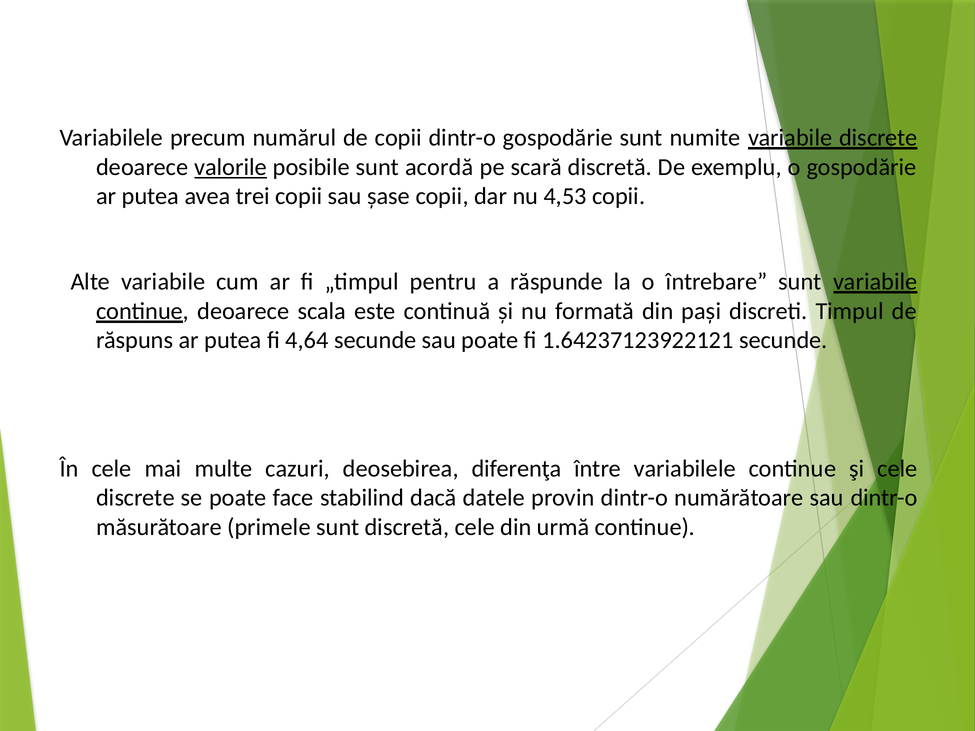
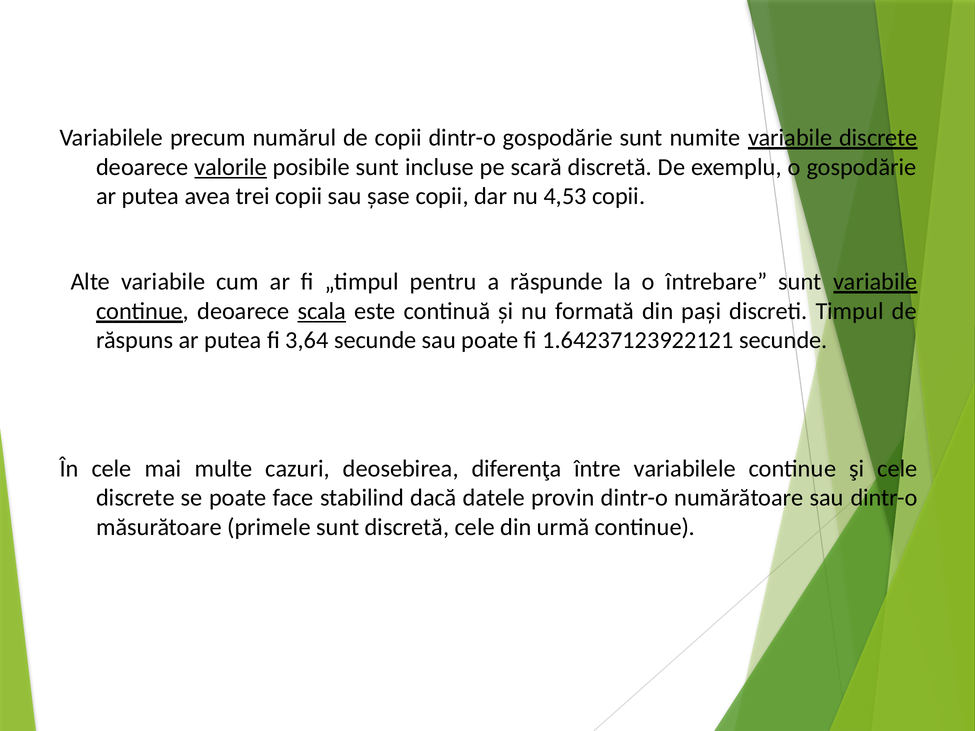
acordă: acordă -> incluse (439, 167)
scala underline: none -> present (322, 311)
4,64: 4,64 -> 3,64 (307, 340)
